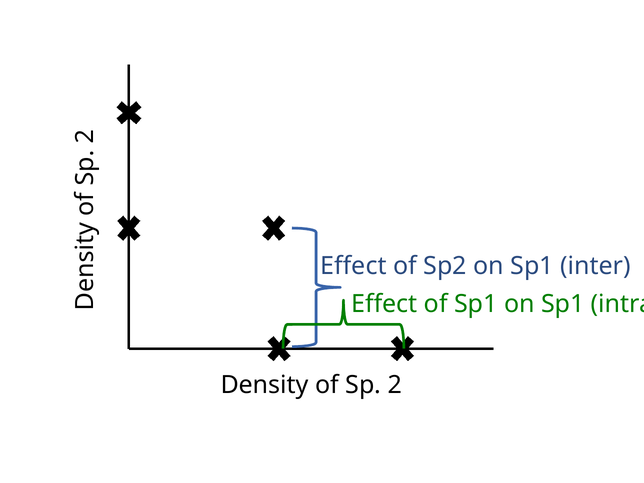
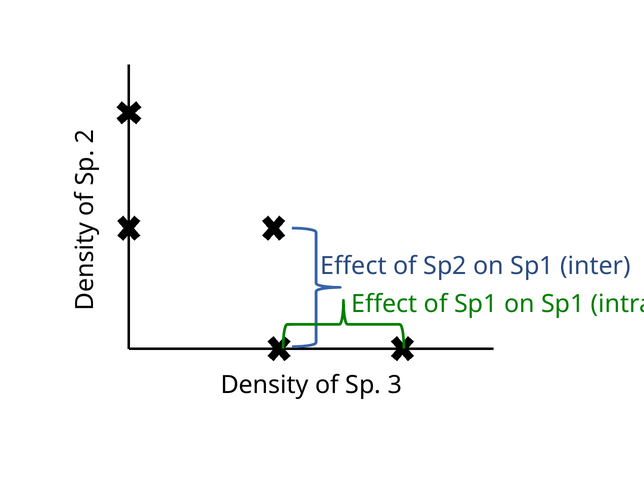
Sp 2: 2 -> 3 (395, 385)
